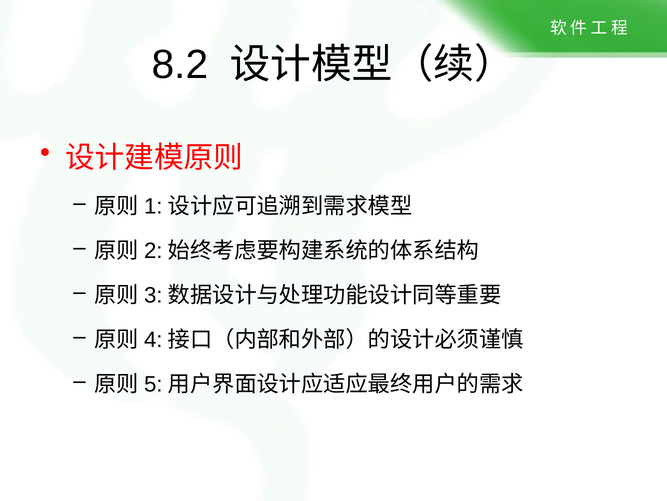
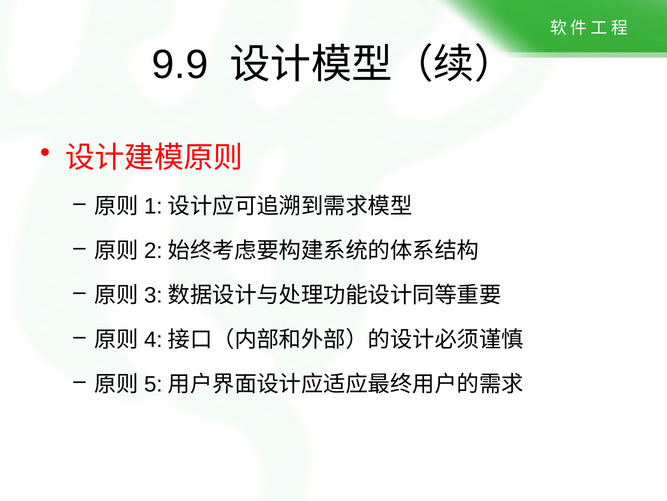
8.2: 8.2 -> 9.9 (180, 65)
